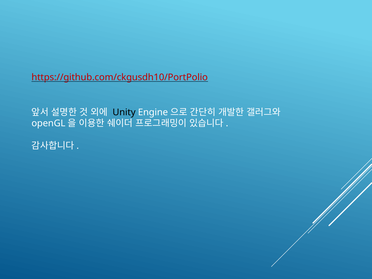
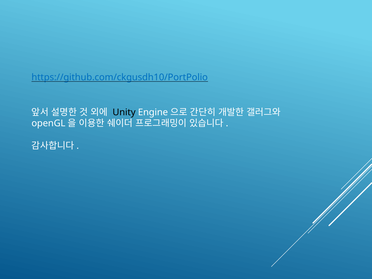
https://github.com/ckgusdh10/PortPolio colour: red -> blue (120, 77)
